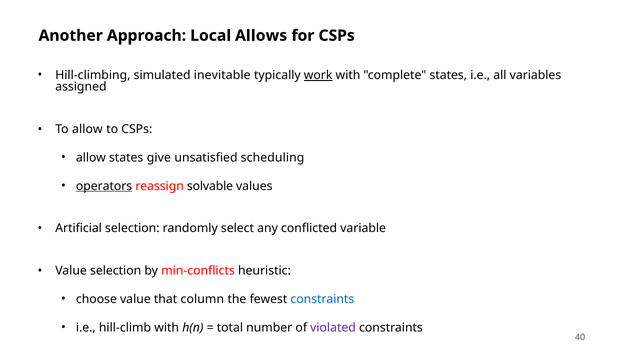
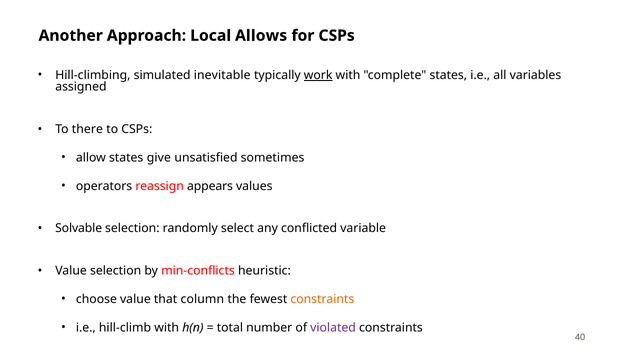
To allow: allow -> there (87, 129)
scheduling: scheduling -> sometimes (273, 158)
operators underline: present -> none (104, 186)
solvable: solvable -> appears (210, 186)
Artificial: Artificial -> Solvable (79, 229)
constraints colour: blue -> orange (322, 299)
